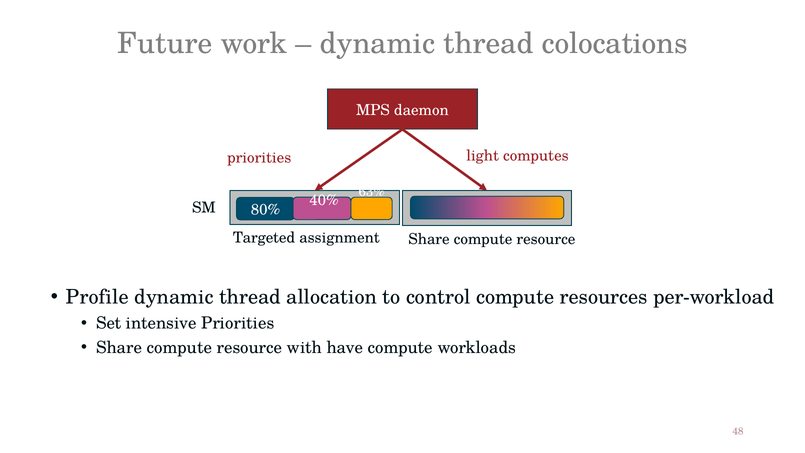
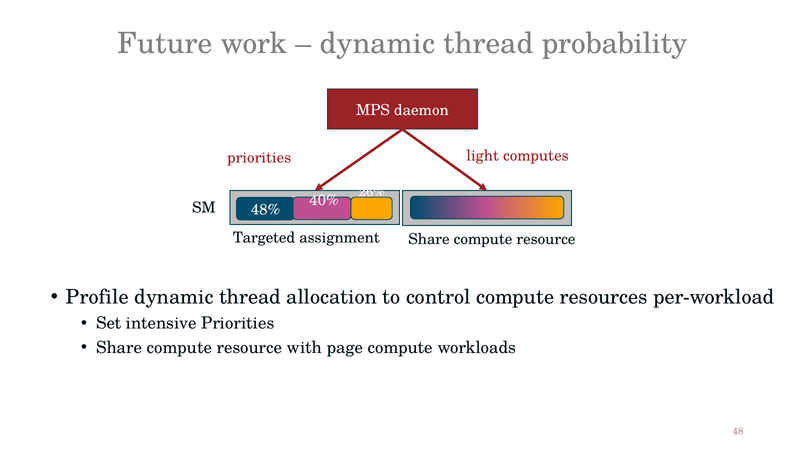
colocations: colocations -> probability (615, 44)
63%: 63% -> 26% (372, 192)
80%: 80% -> 48% (265, 210)
have: have -> page (345, 348)
